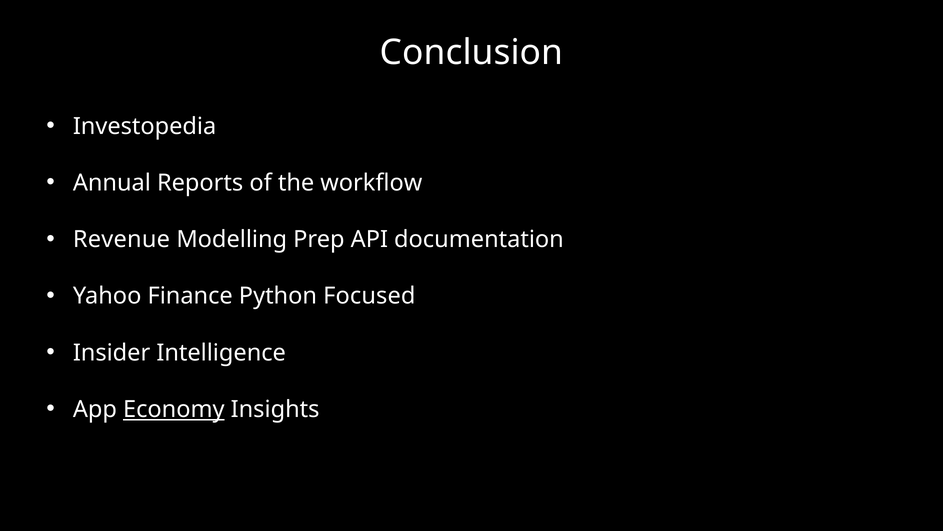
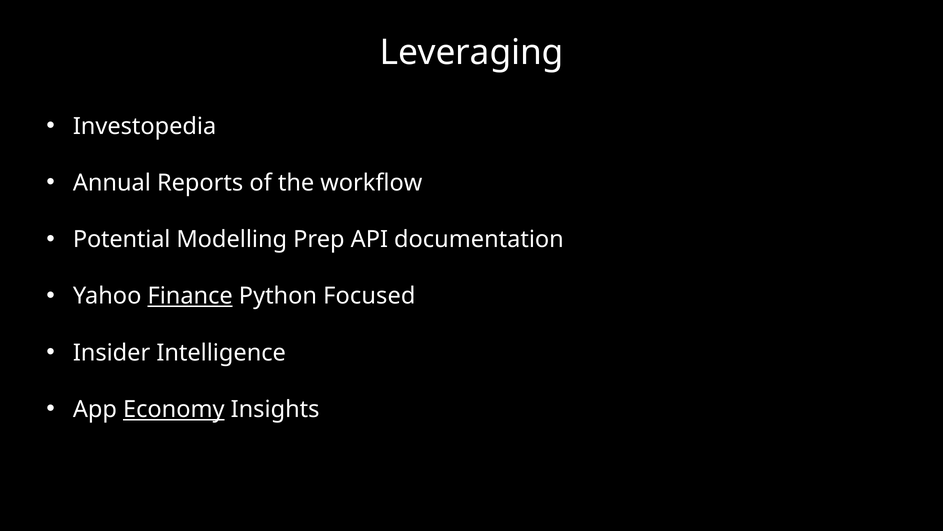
Conclusion: Conclusion -> Leveraging (472, 53)
Revenue: Revenue -> Potential (122, 239)
Finance underline: none -> present (190, 296)
